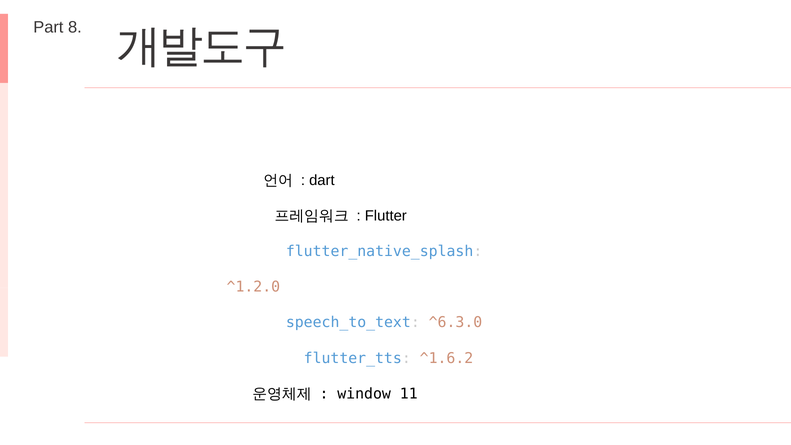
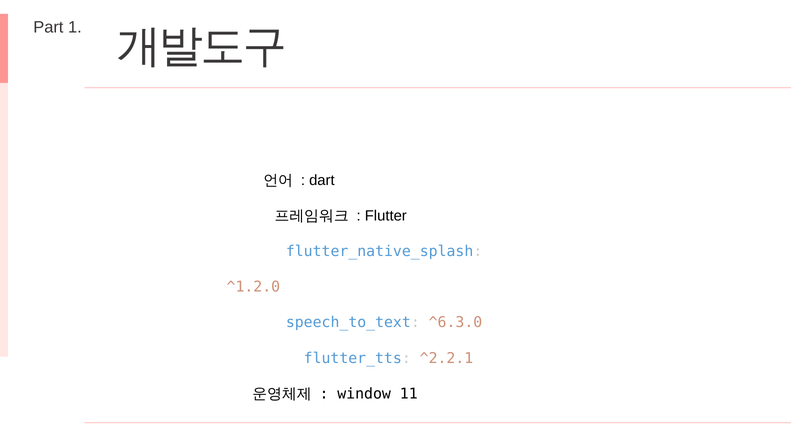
8: 8 -> 1 (75, 27)
^1.6.2: ^1.6.2 -> ^2.2.1 (446, 358)
